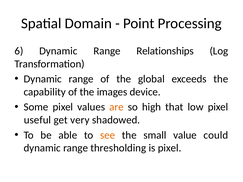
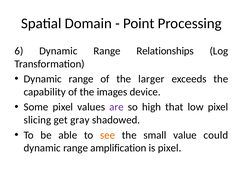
global: global -> larger (151, 79)
are colour: orange -> purple (116, 107)
useful: useful -> slicing (37, 120)
very: very -> gray (80, 120)
thresholding: thresholding -> amplification (118, 148)
